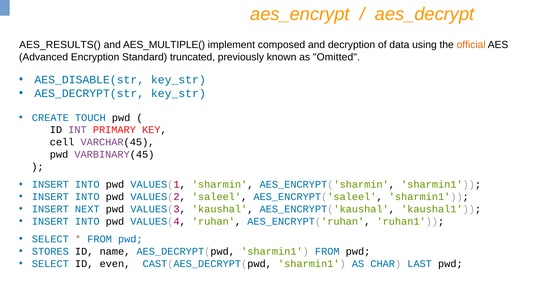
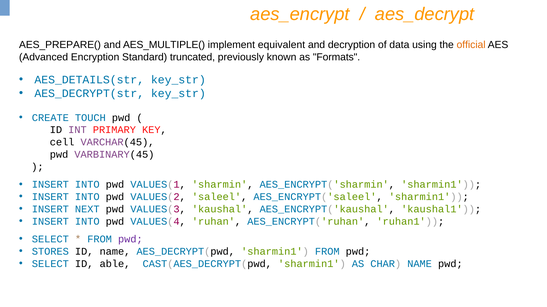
AES_RESULTS(: AES_RESULTS( -> AES_PREPARE( (60, 45)
composed: composed -> equivalent (281, 45)
Omitted: Omitted -> Formats (337, 57)
AES_DISABLE(str: AES_DISABLE(str -> AES_DETAILS(str (89, 80)
pwd colour: blue -> purple (130, 240)
even: even -> able (115, 264)
CHAR LAST: LAST -> NAME (420, 264)
